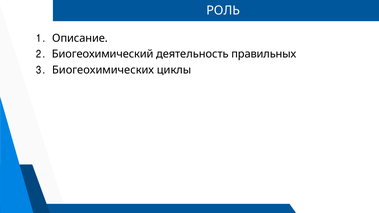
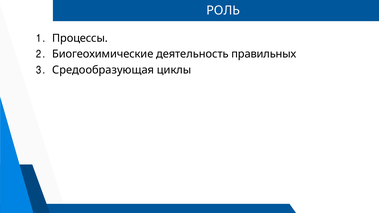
Описание: Описание -> Процессы (80, 38)
Биогеохимический: Биогеохимический -> Биогеохимические (103, 54)
Биогеохимических: Биогеохимических -> Средообразующая (103, 70)
